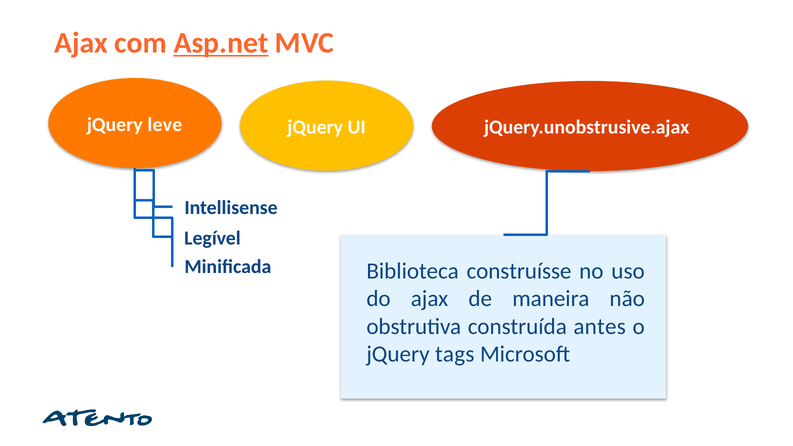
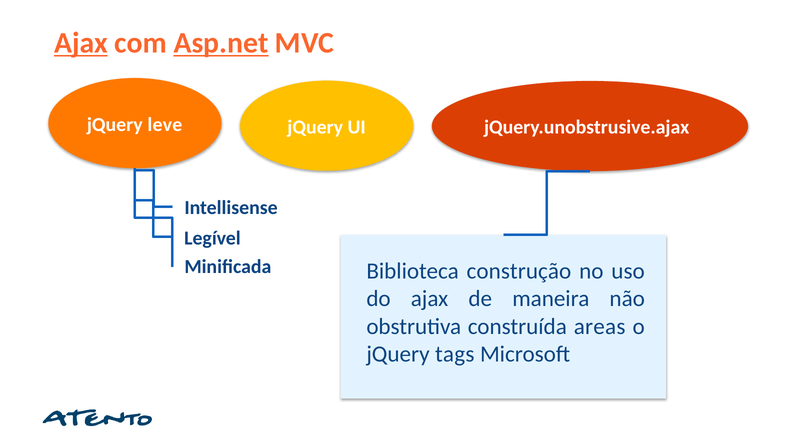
Ajax underline: none -> present (81, 43)
construísse: construísse -> construção (519, 271)
antes: antes -> areas (600, 327)
